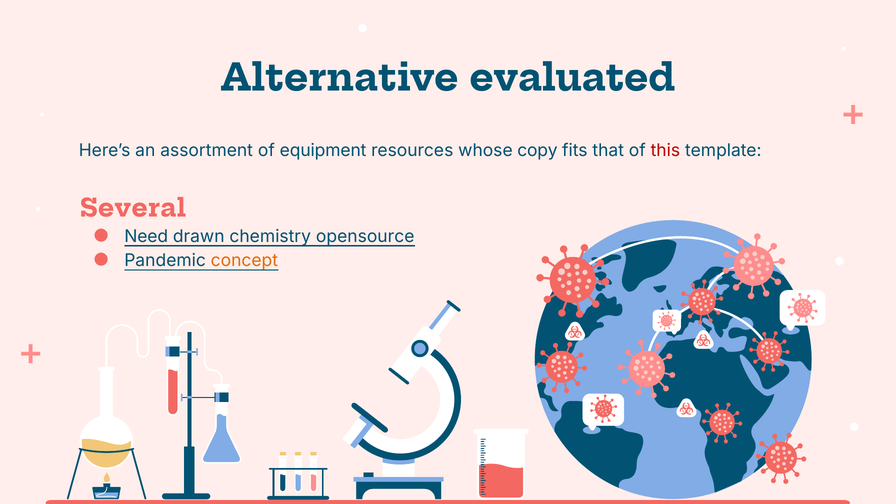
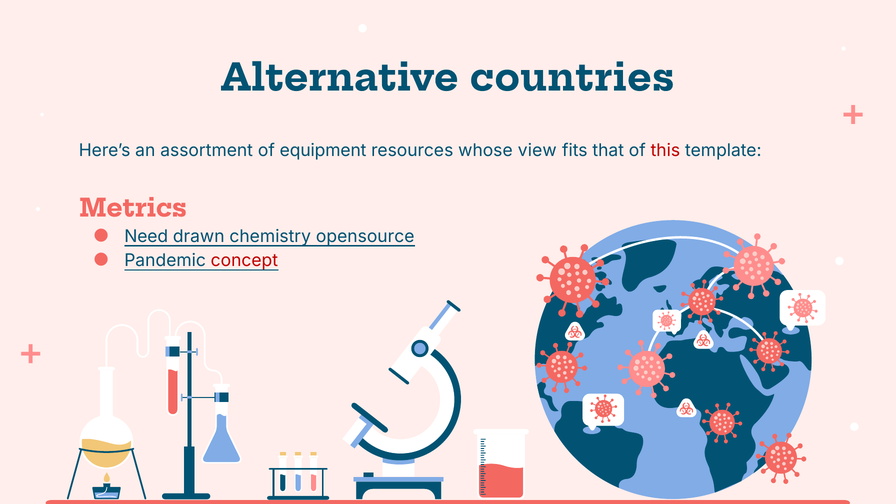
evaluated: evaluated -> countries (572, 78)
copy: copy -> view (537, 151)
Several: Several -> Metrics (133, 208)
concept colour: orange -> red (244, 261)
